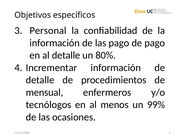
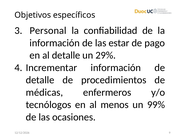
las pago: pago -> estar (119, 43)
80%: 80% -> 29% (106, 55)
mensual: mensual -> médicas (44, 92)
